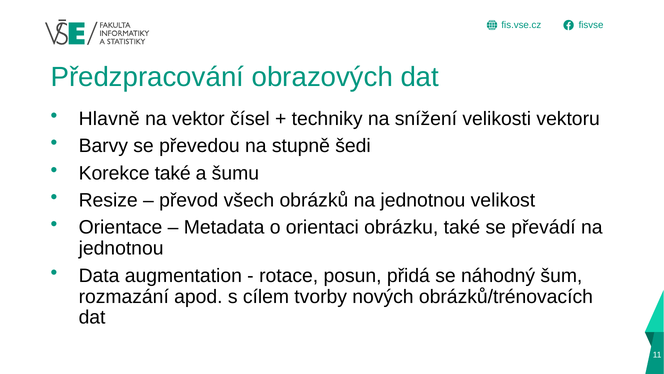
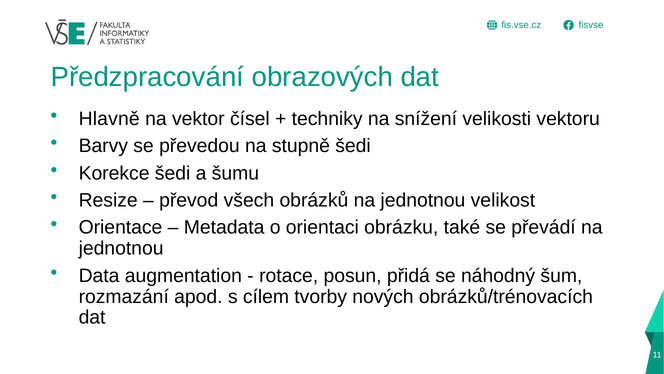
Korekce také: také -> šedi (173, 173)
